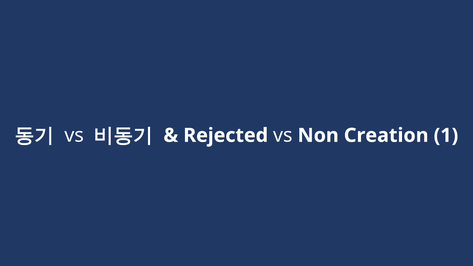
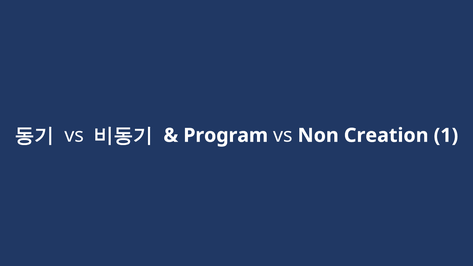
Rejected: Rejected -> Program (226, 135)
